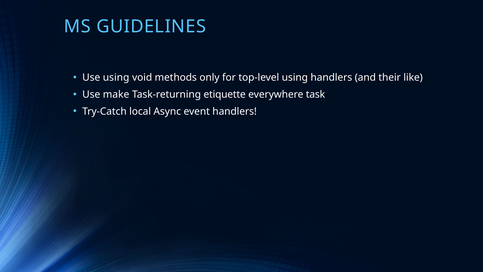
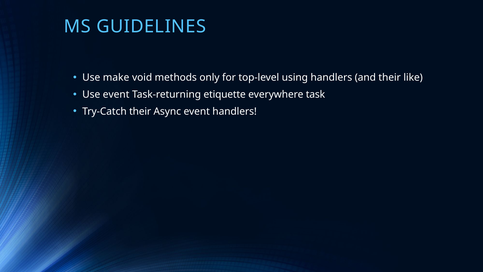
Use using: using -> make (116, 77)
Use make: make -> event (116, 94)
Try-Catch local: local -> their (140, 111)
